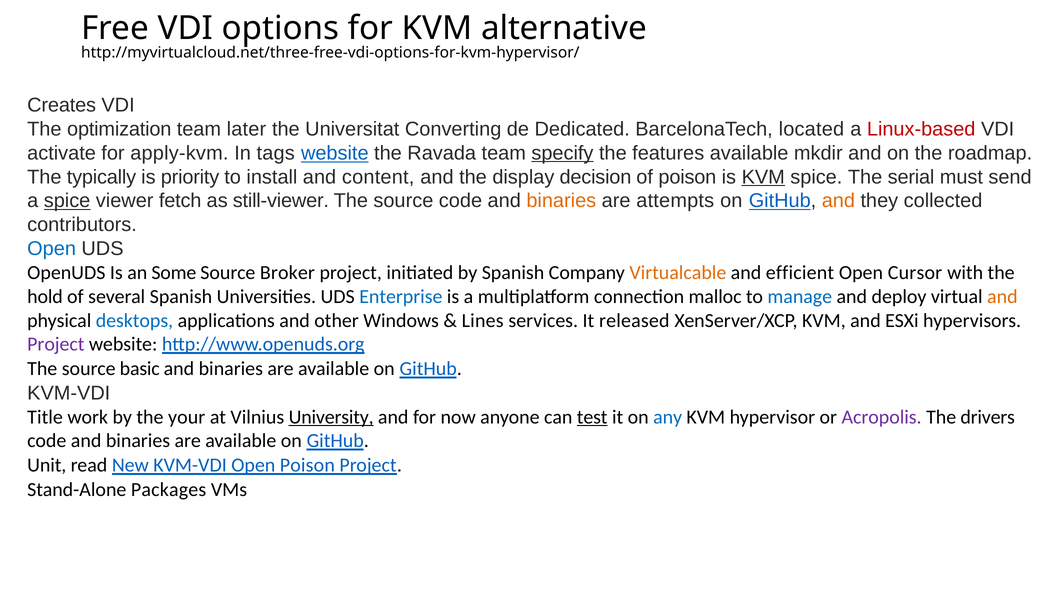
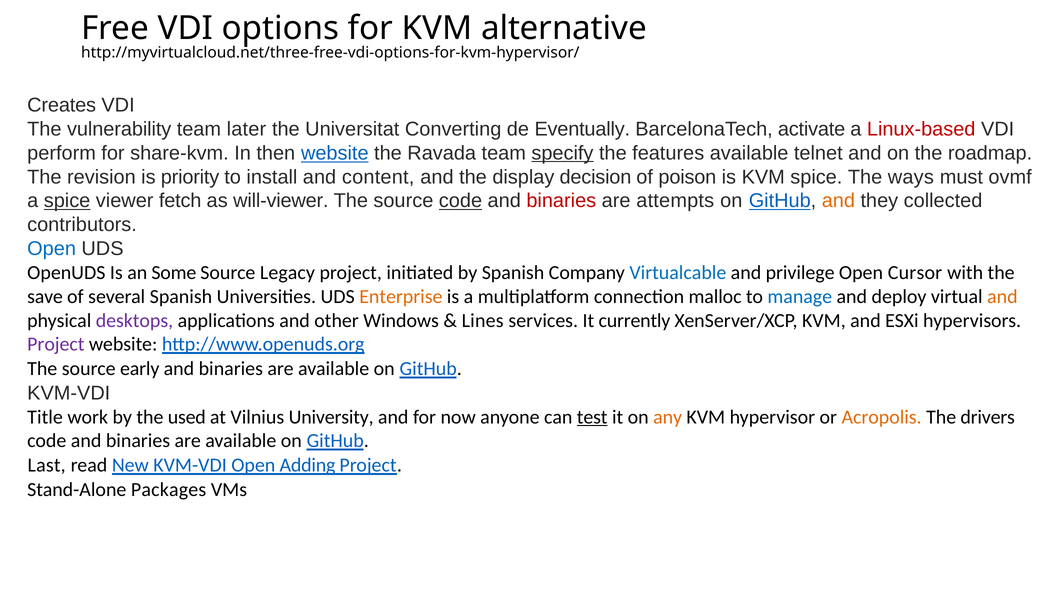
optimization: optimization -> vulnerability (119, 129)
Dedicated: Dedicated -> Eventually (582, 129)
located: located -> activate (812, 129)
activate: activate -> perform (62, 153)
apply-kvm: apply-kvm -> share-kvm (179, 153)
tags: tags -> then (276, 153)
mkdir: mkdir -> telnet (818, 153)
typically: typically -> revision (101, 177)
KVM underline: present -> none (763, 177)
serial: serial -> ways (911, 177)
send: send -> ovmf (1010, 177)
still-viewer: still-viewer -> will-viewer (281, 201)
code underline: none -> present (460, 201)
binaries colour: orange -> red (561, 201)
Broker: Broker -> Legacy (287, 273)
Virtualcable colour: orange -> blue (678, 273)
efficient: efficient -> privilege (800, 273)
hold: hold -> save (45, 297)
Enterprise colour: blue -> orange (401, 297)
desktops colour: blue -> purple (134, 321)
released: released -> currently (634, 321)
basic: basic -> early (140, 369)
your: your -> used (187, 417)
University underline: present -> none (331, 417)
any colour: blue -> orange (668, 417)
Acropolis colour: purple -> orange (882, 417)
Unit: Unit -> Last (47, 466)
Open Poison: Poison -> Adding (308, 466)
